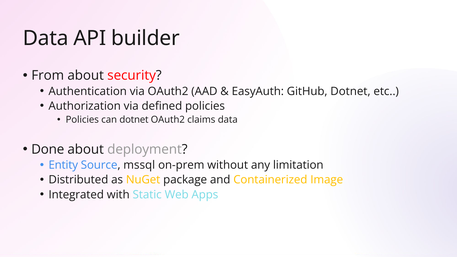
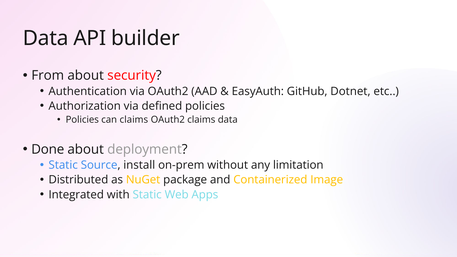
can dotnet: dotnet -> claims (134, 120)
Entity: Entity -> Static (63, 165)
mssql: mssql -> install (139, 165)
